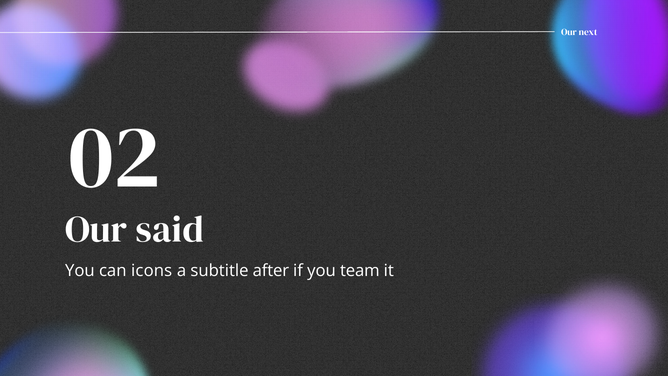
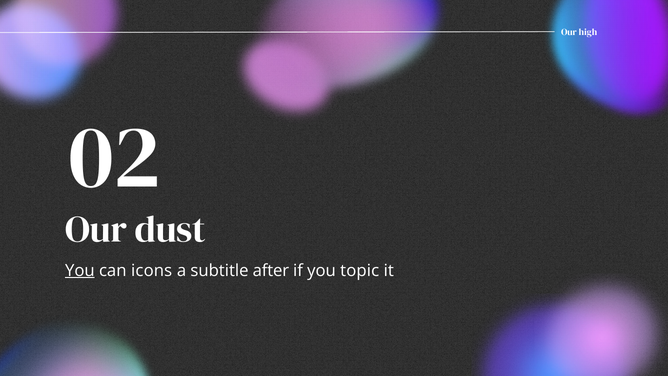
next: next -> high (588, 32)
said: said -> dust (170, 229)
You underline: none -> present (80, 270)
team: team -> topic (360, 270)
